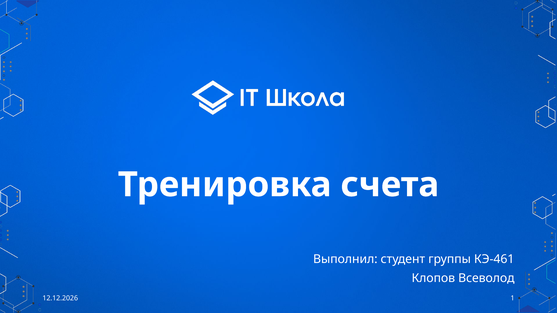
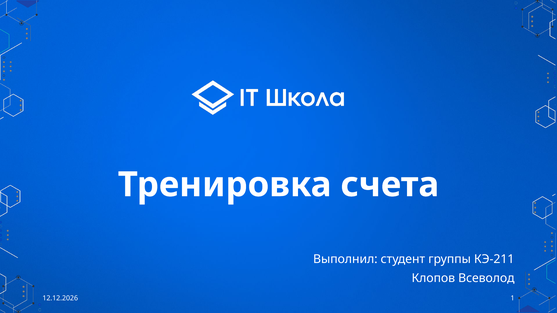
КЭ-461: КЭ-461 -> КЭ-211 (494, 259)
